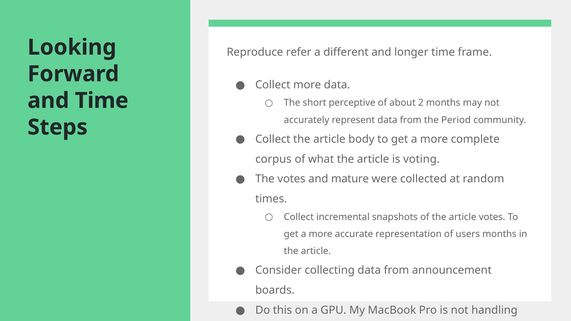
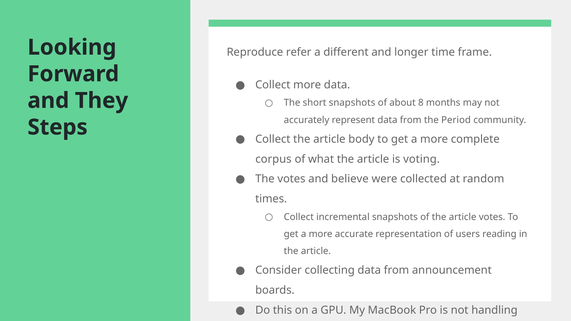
and Time: Time -> They (101, 101)
short perceptive: perceptive -> snapshots (352, 103)
2: 2 -> 8 (421, 103)
mature: mature -> believe (350, 179)
users months: months -> reading (499, 234)
